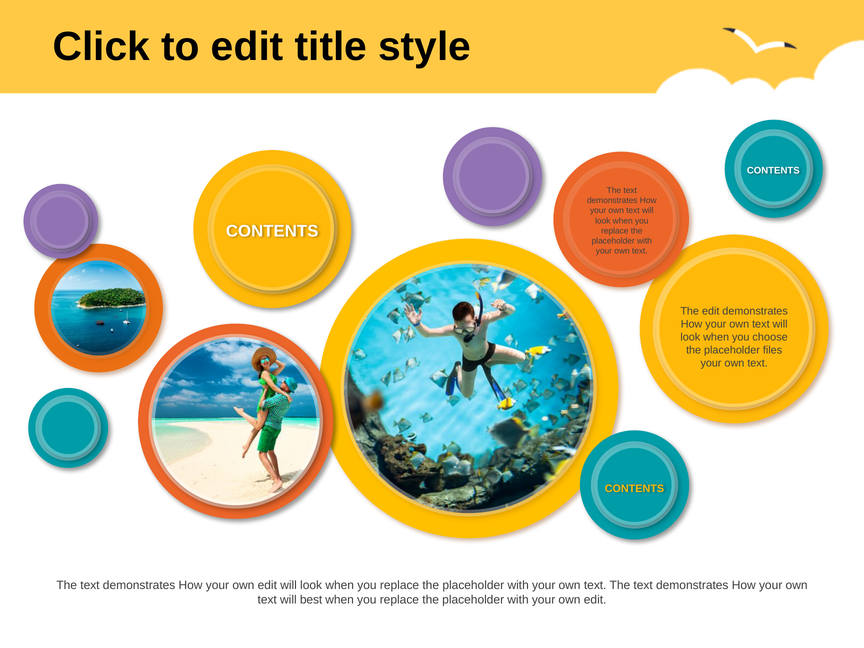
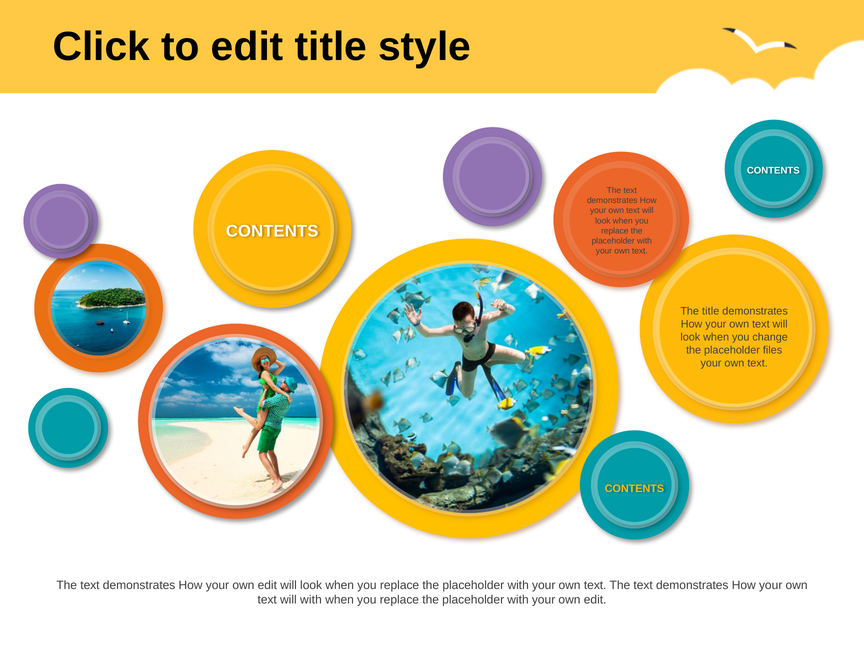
The edit: edit -> title (711, 311)
choose: choose -> change (770, 337)
will best: best -> with (311, 600)
